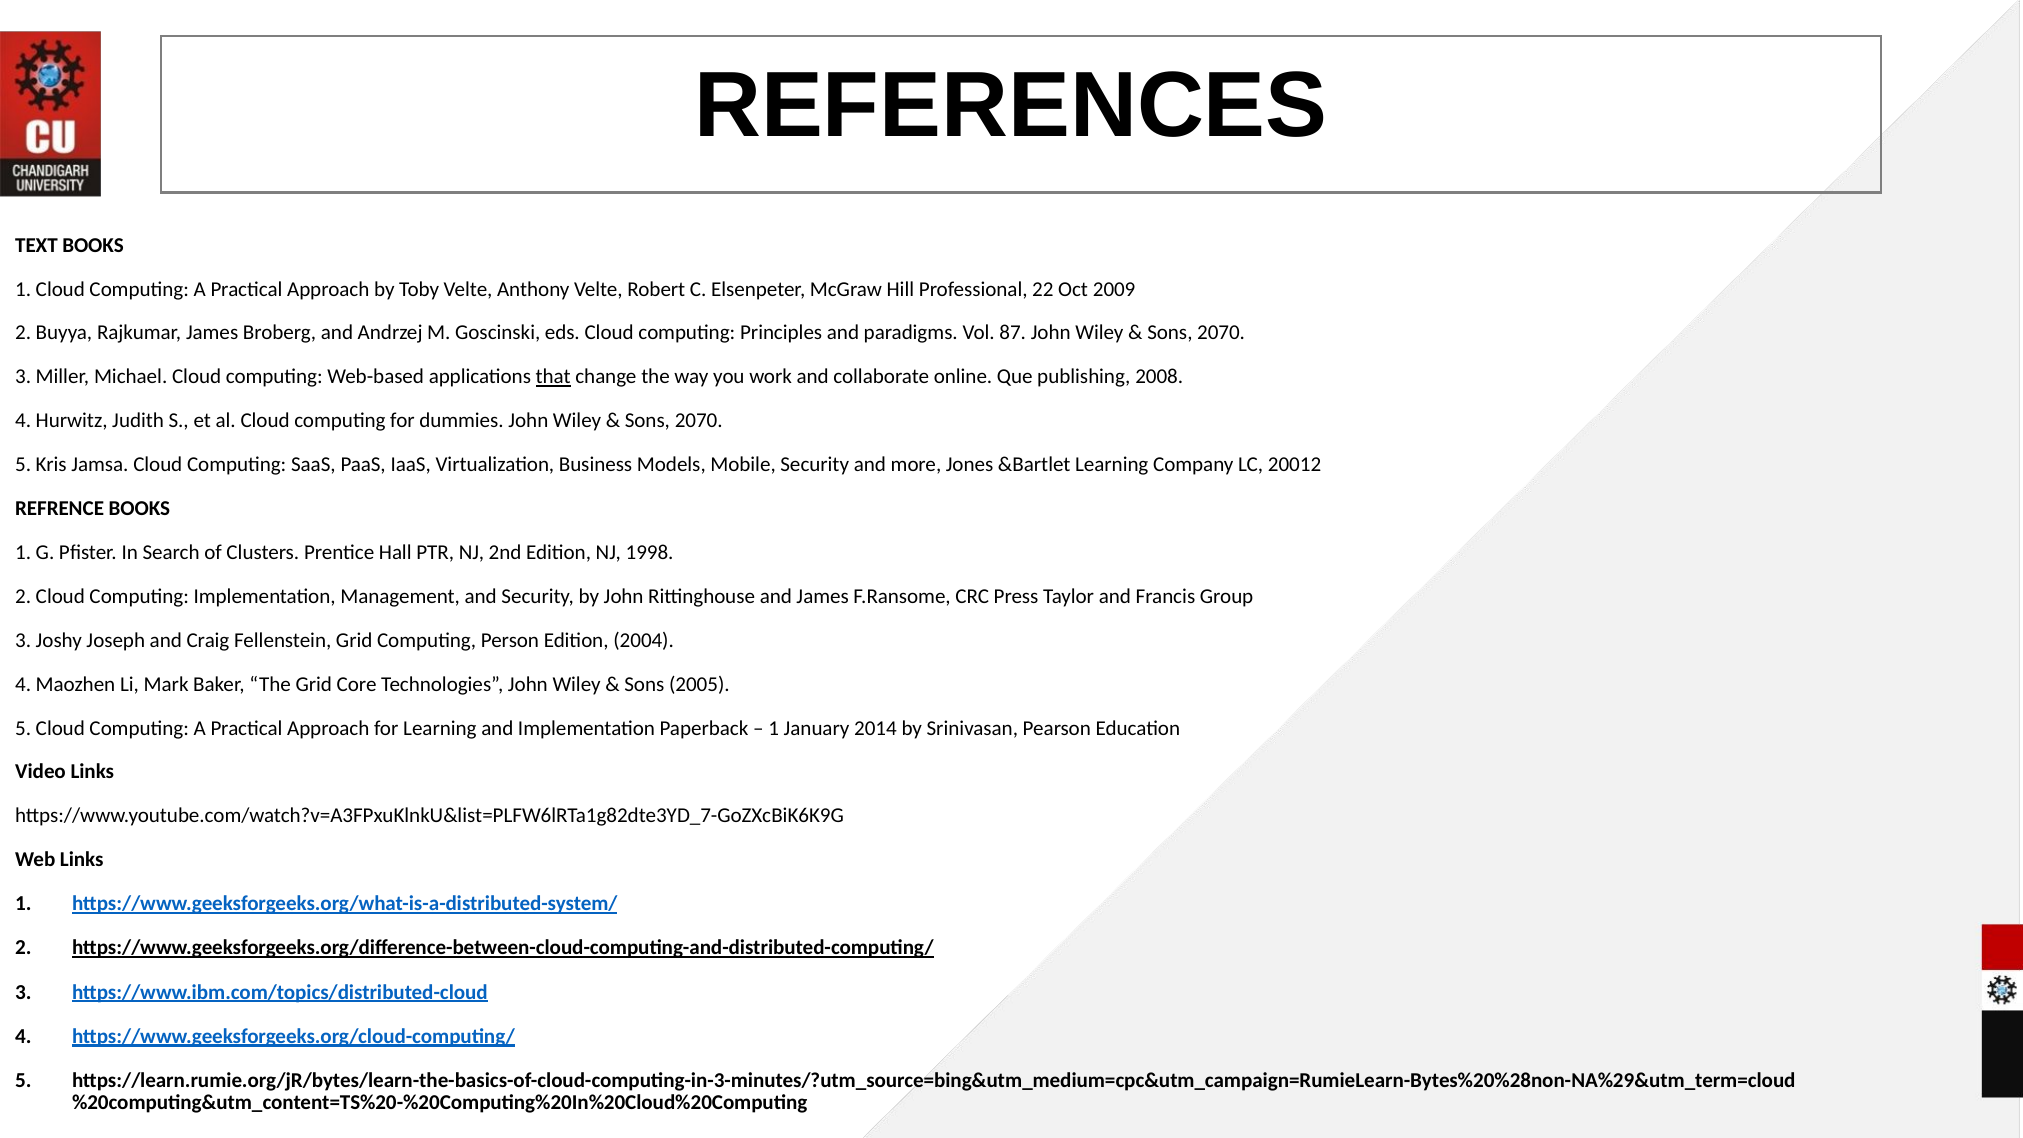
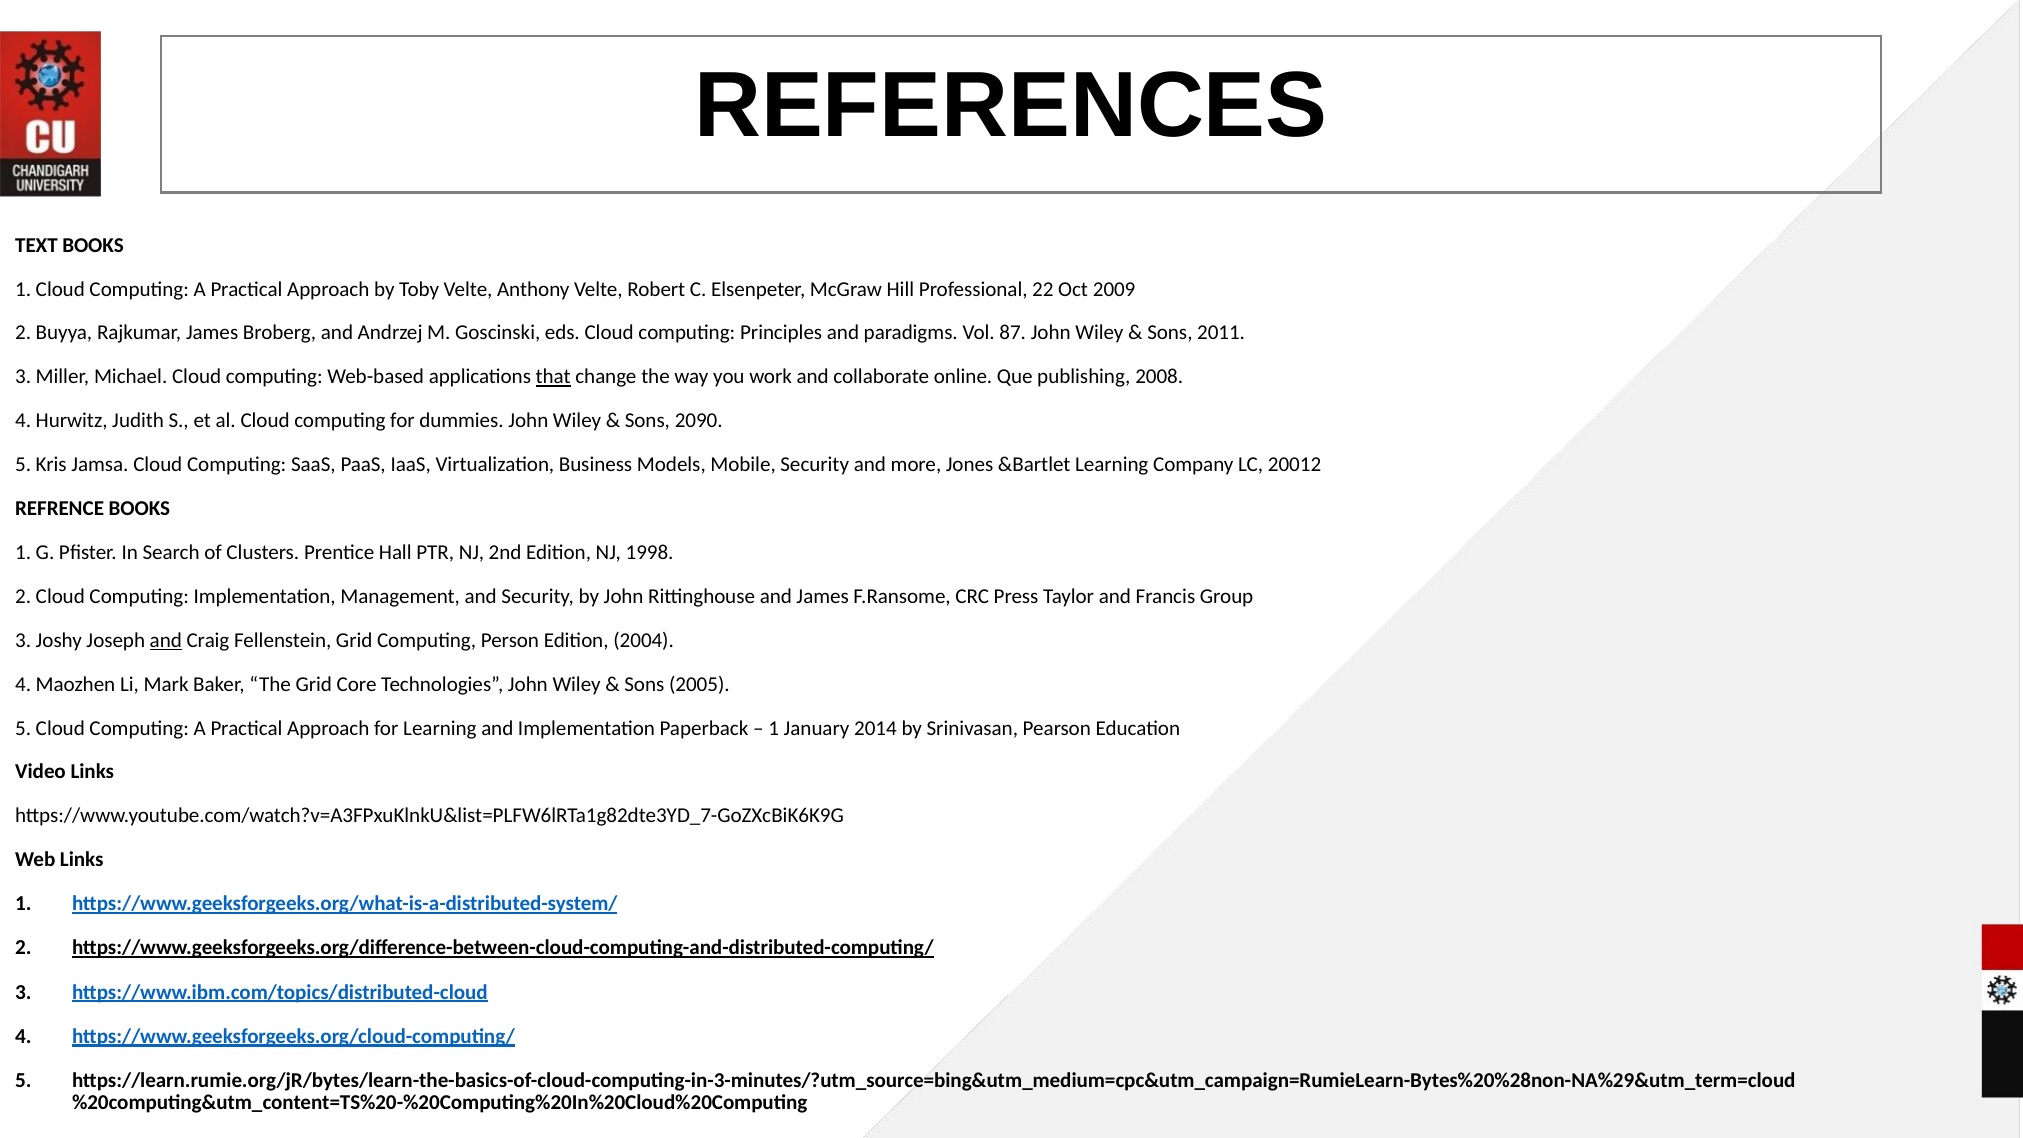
2070: 2070 -> 2011 (1221, 333)
2070: 2070 -> 2090 (699, 421)
and underline: none -> present (166, 640)
